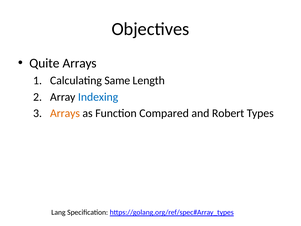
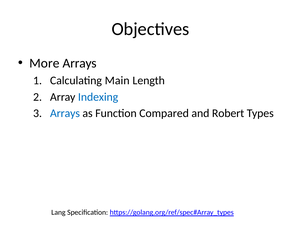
Quite: Quite -> More (44, 63)
Same: Same -> Main (117, 80)
Arrays colour: orange -> blue (65, 113)
